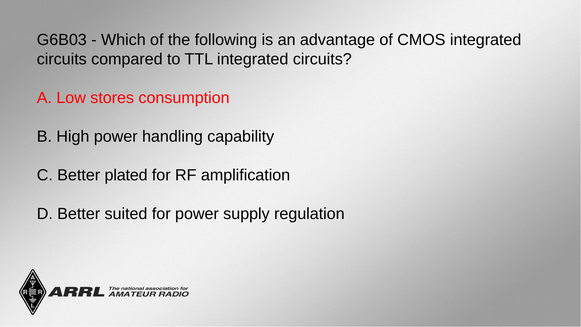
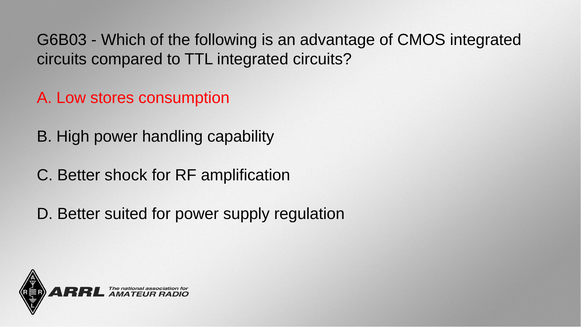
plated: plated -> shock (126, 175)
